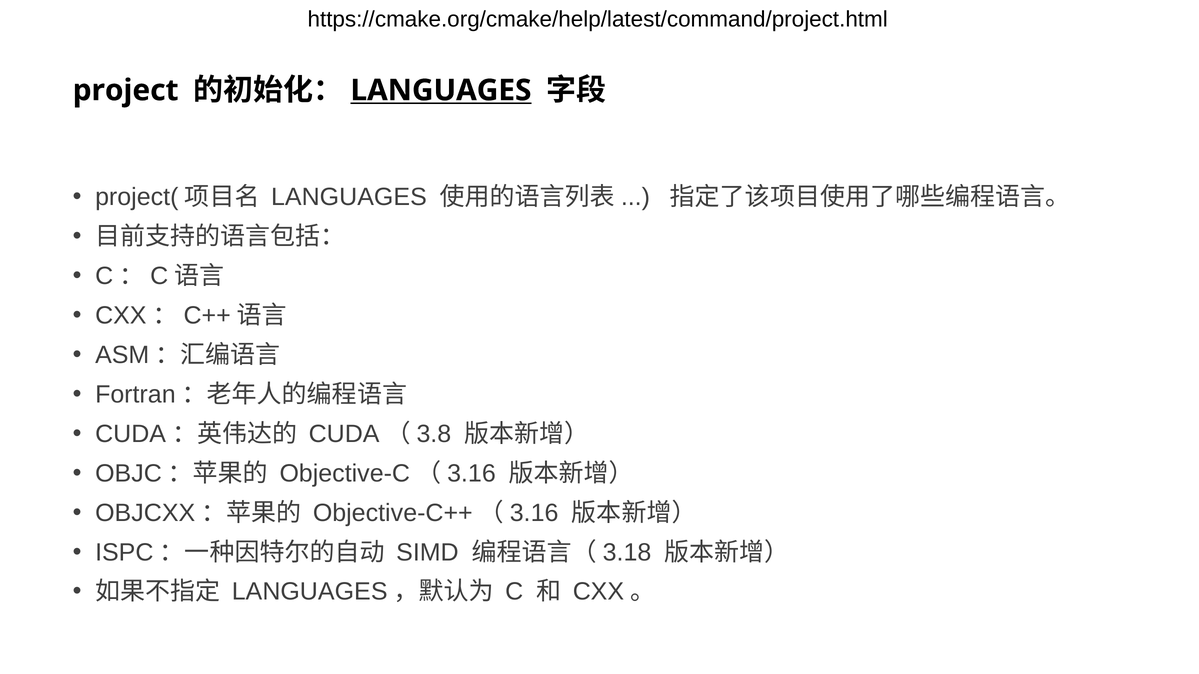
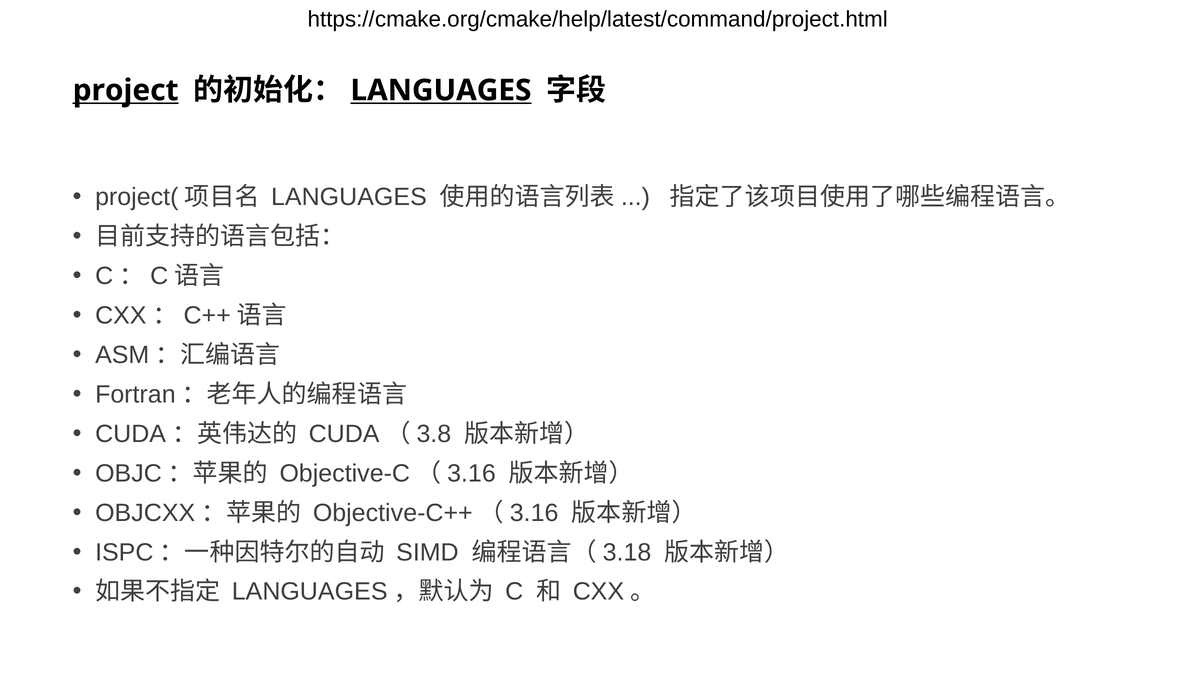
project underline: none -> present (126, 90)
